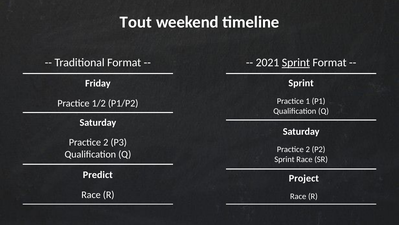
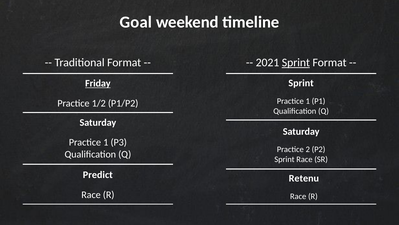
Tout: Tout -> Goal (136, 22)
Friday underline: none -> present (98, 83)
2: 2 -> 1 (106, 142)
Project: Project -> Retenu (304, 178)
